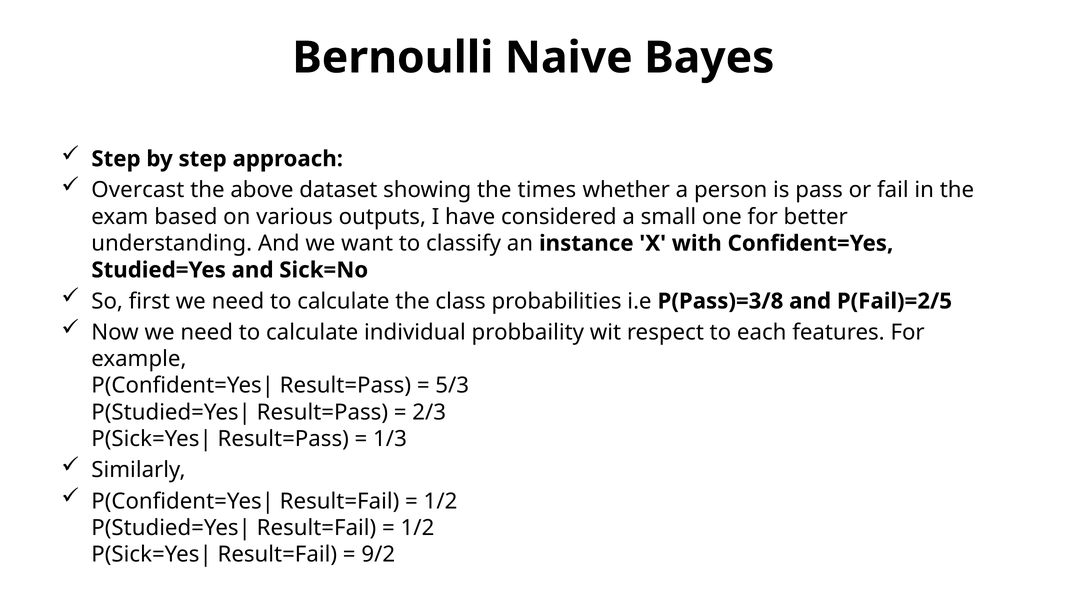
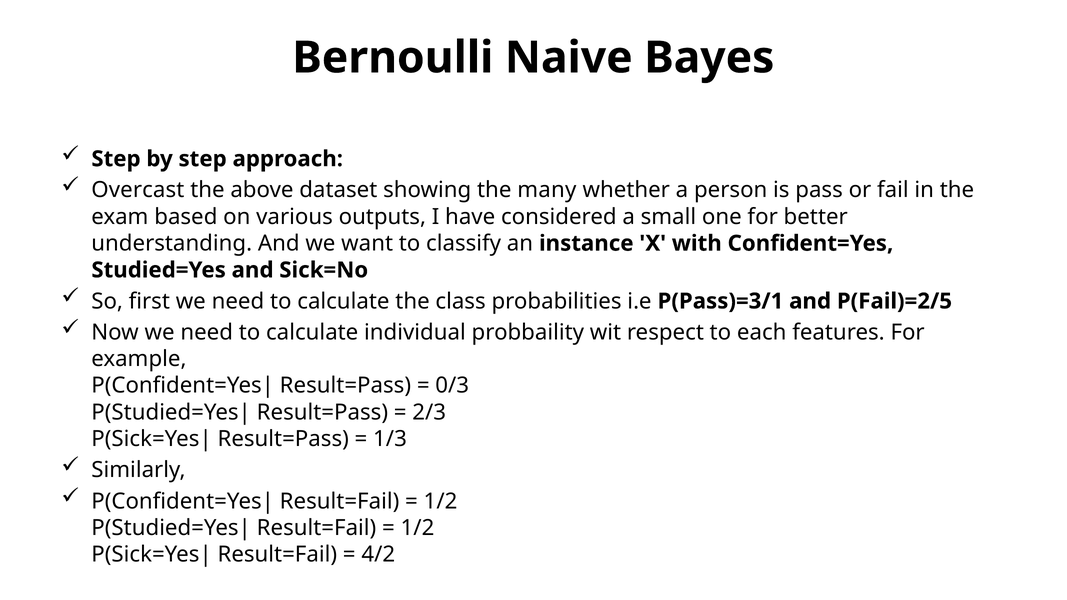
times: times -> many (547, 190)
P(Pass)=3/8: P(Pass)=3/8 -> P(Pass)=3/1 (720, 301)
5/3: 5/3 -> 0/3 (452, 386)
9/2: 9/2 -> 4/2 (378, 555)
